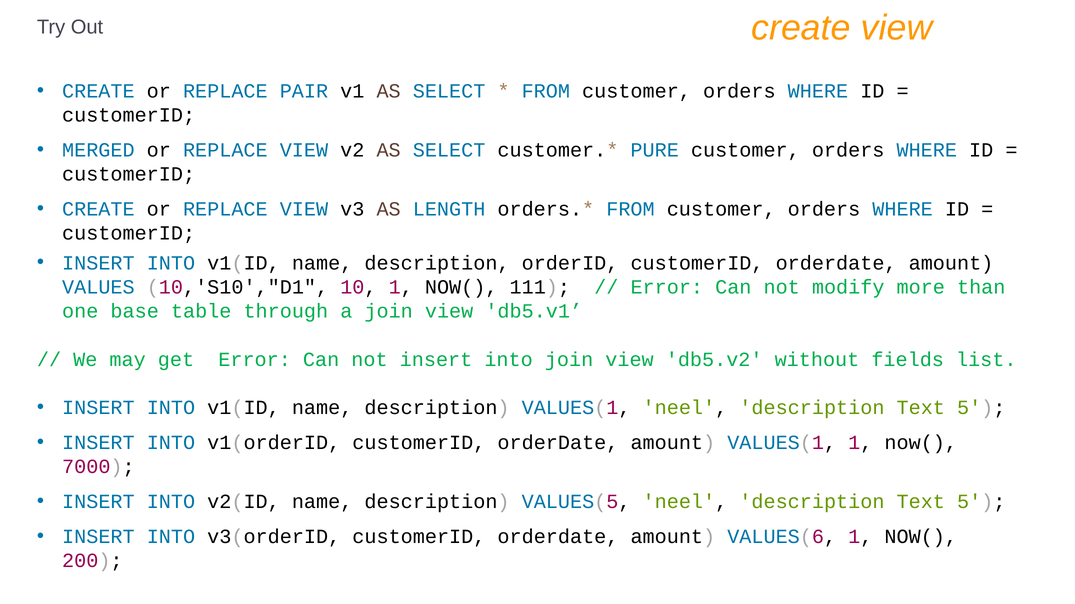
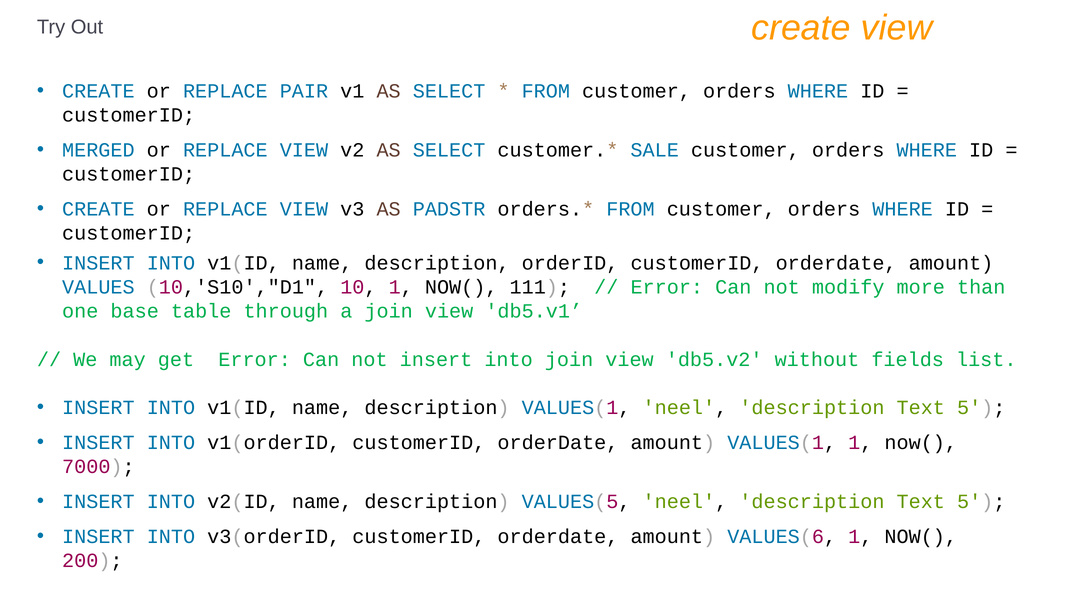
PURE: PURE -> SALE (655, 150)
LENGTH: LENGTH -> PADSTR (449, 209)
